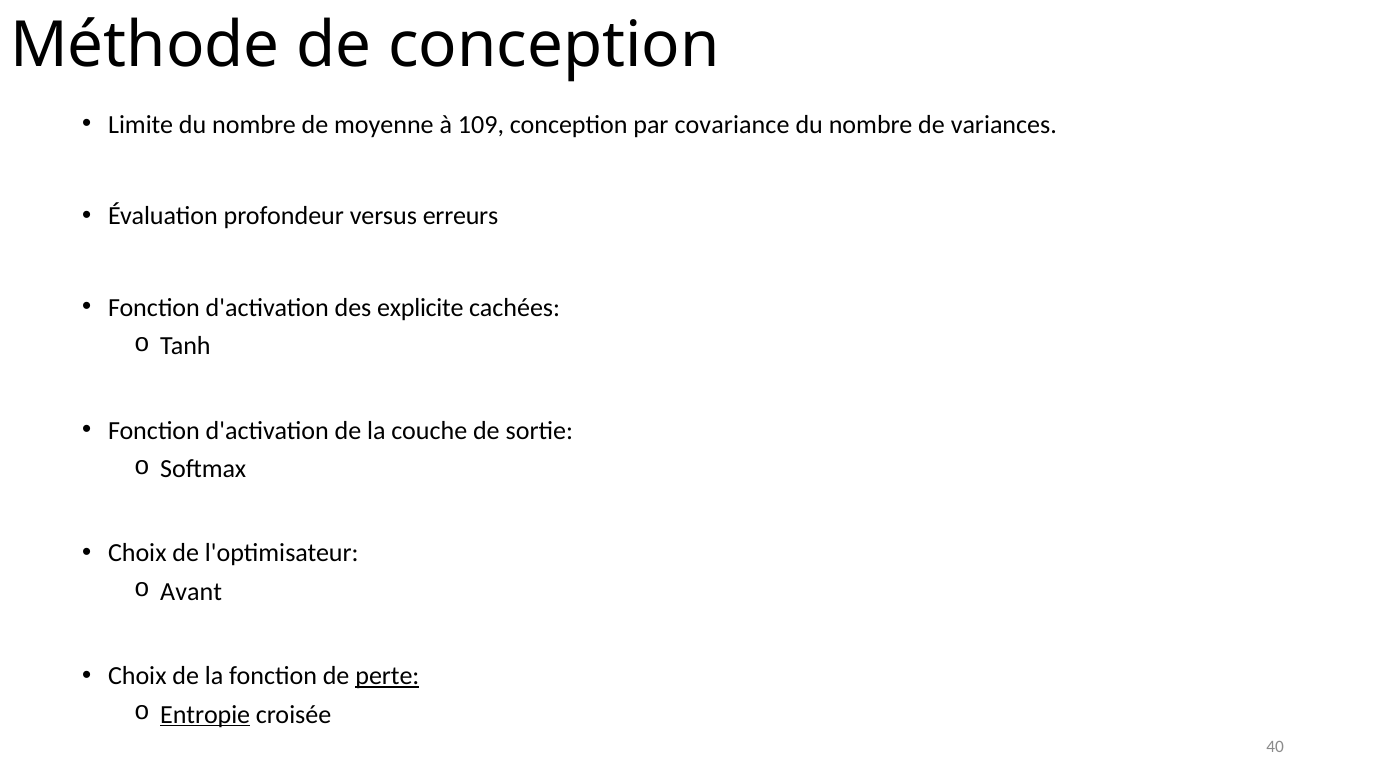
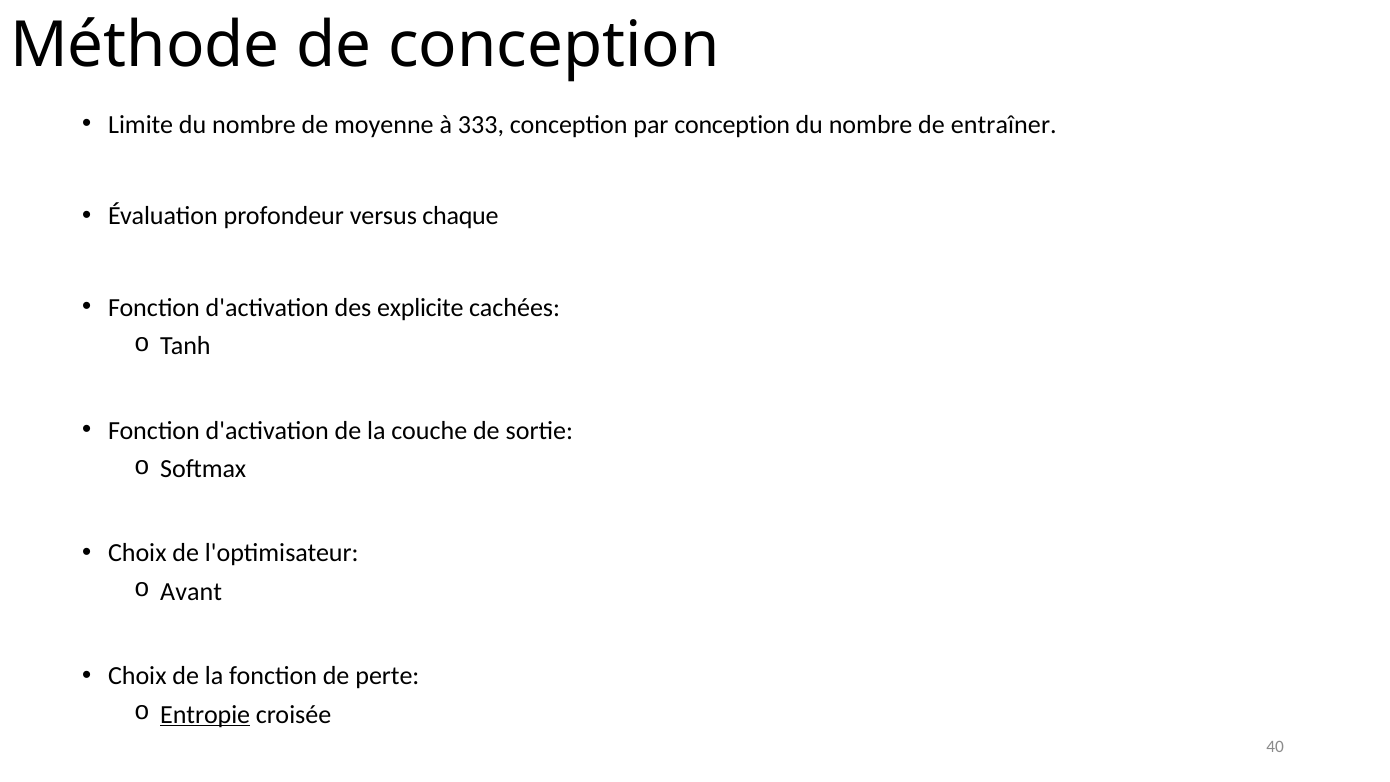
109: 109 -> 333 (481, 125)
par covariance: covariance -> conception (732, 125)
variances: variances -> entraîner (1004, 125)
erreurs: erreurs -> chaque (460, 216)
perte underline: present -> none (387, 676)
